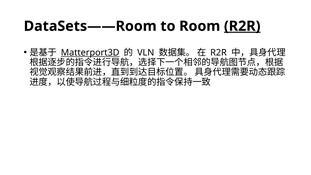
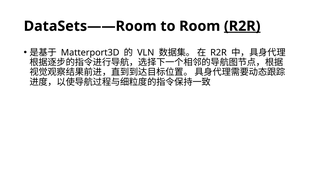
Matterport3D underline: present -> none (90, 53)
